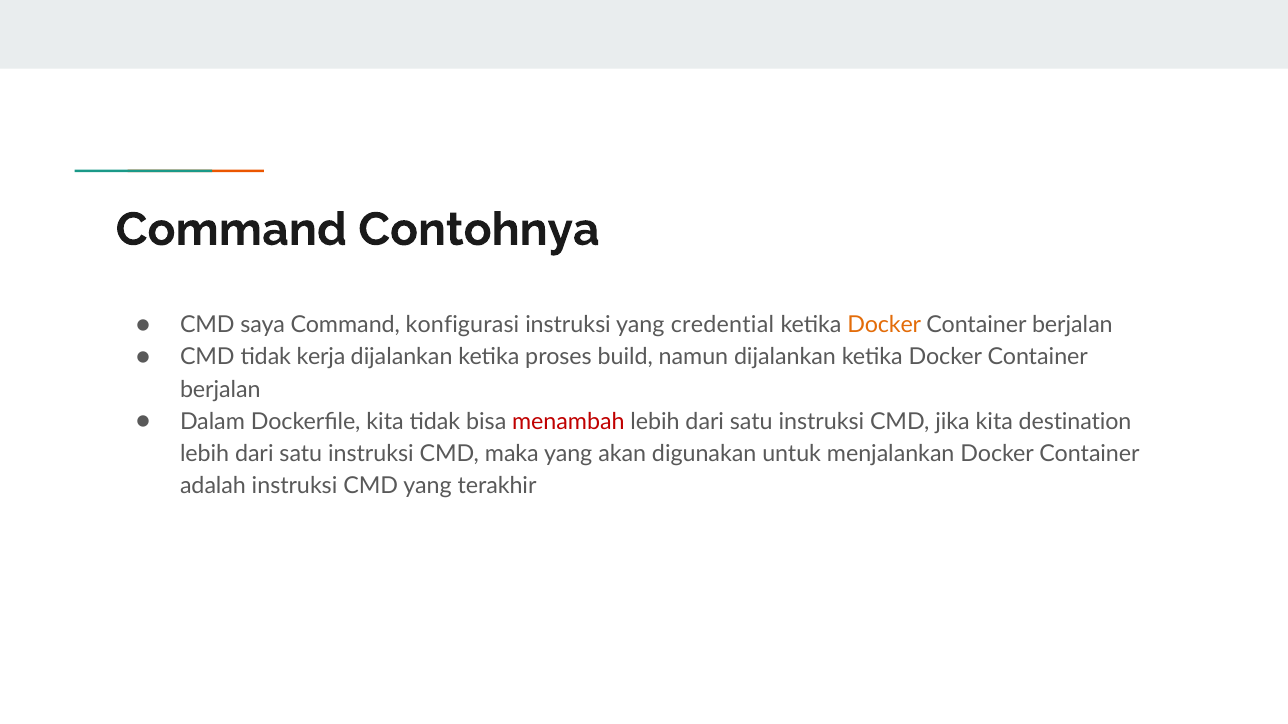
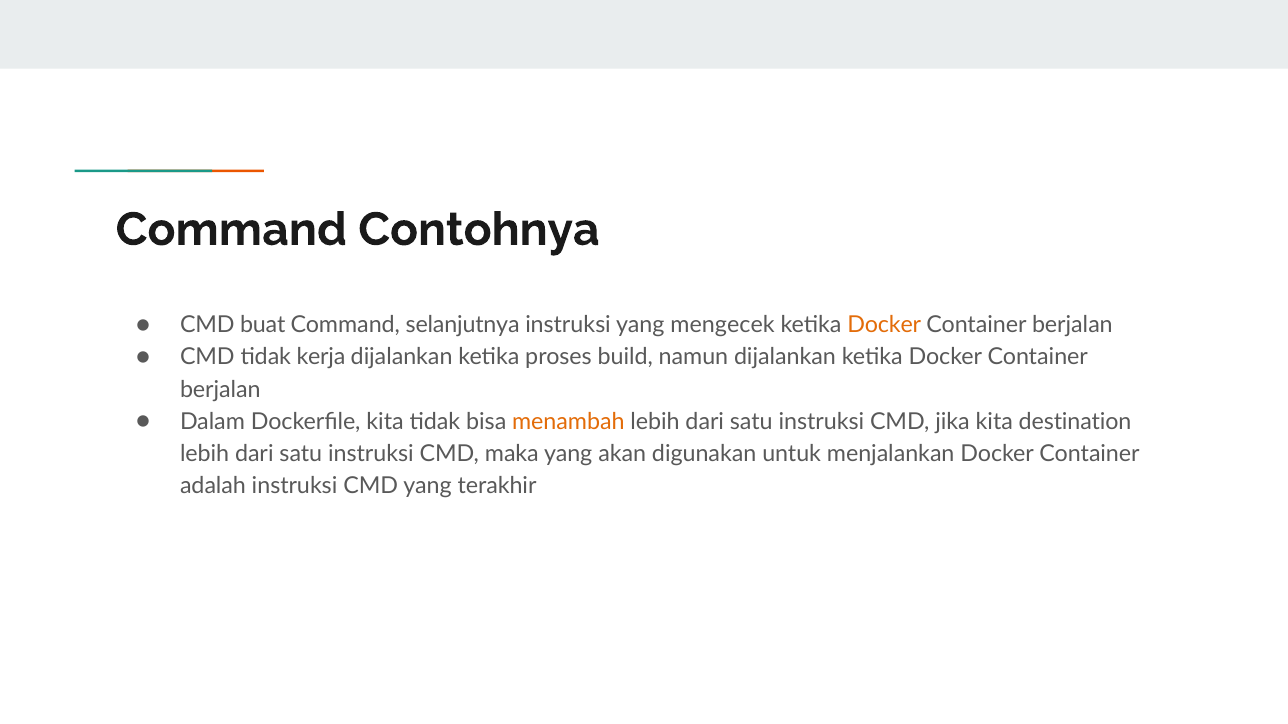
saya: saya -> buat (263, 325)
konfigurasi: konfigurasi -> selanjutnya (463, 325)
credential: credential -> mengecek (723, 325)
menambah colour: red -> orange (568, 422)
